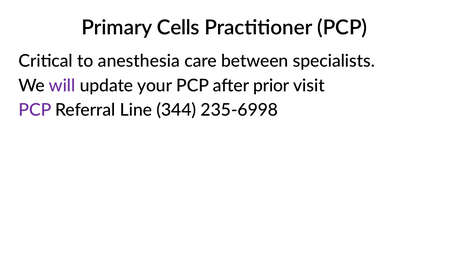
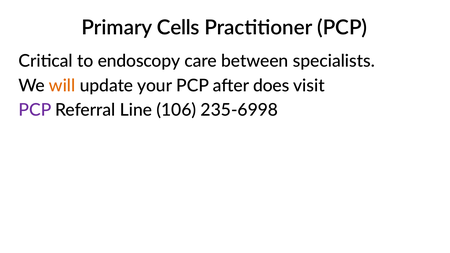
anesthesia: anesthesia -> endoscopy (139, 61)
will colour: purple -> orange (62, 86)
prior: prior -> does (271, 86)
344: 344 -> 106 (176, 110)
